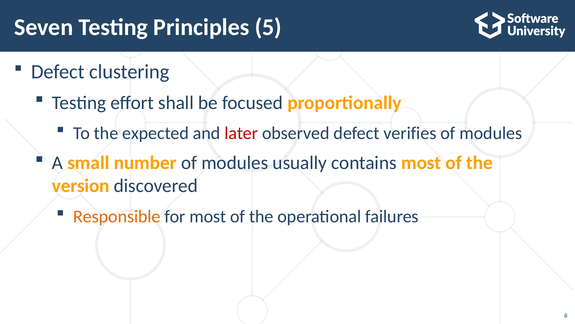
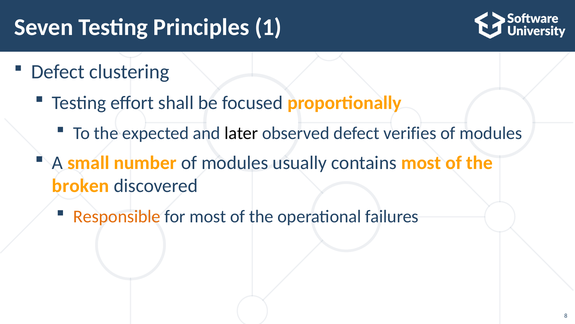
5: 5 -> 1 (268, 27)
later colour: red -> black (241, 133)
version: version -> broken (81, 186)
